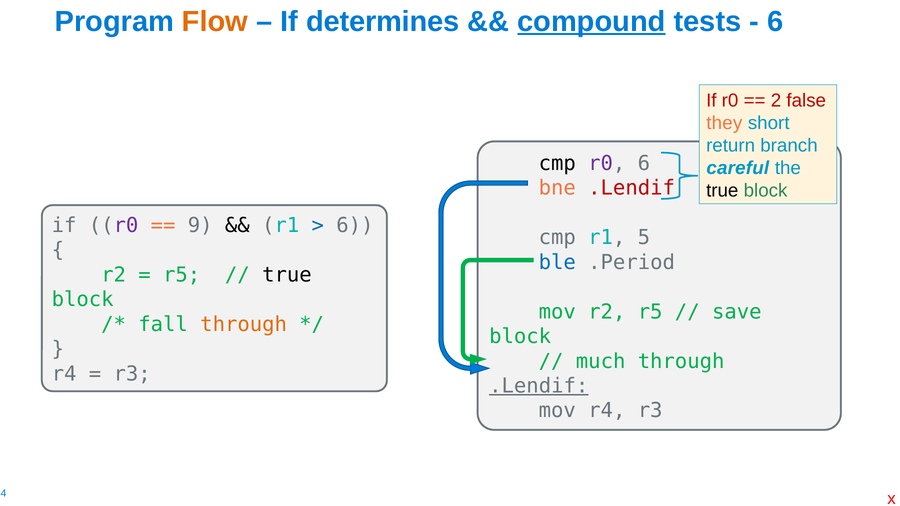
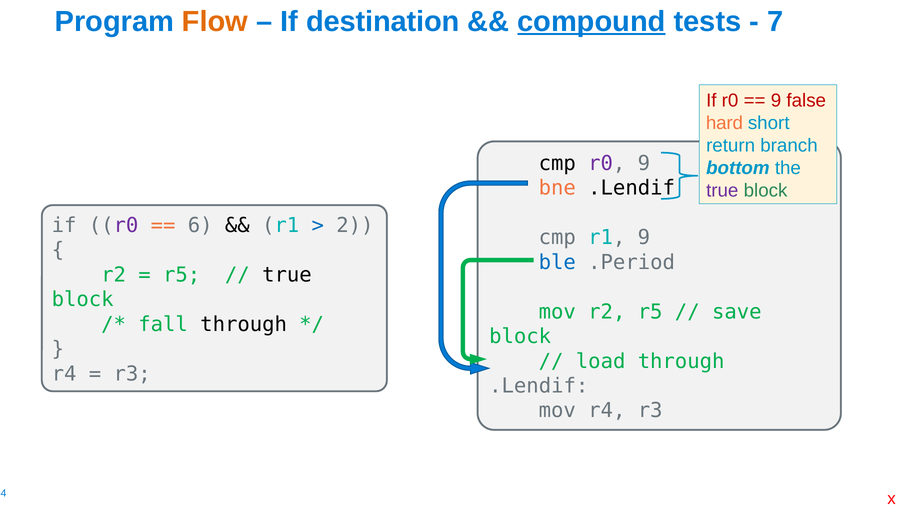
determines: determines -> destination (383, 22)
6: 6 -> 7 (775, 22)
2: 2 -> 9 (776, 101)
they: they -> hard (724, 123)
r0 6: 6 -> 9 (644, 163)
careful: careful -> bottom (738, 168)
.Lendif colour: red -> black (632, 188)
true colour: black -> purple (722, 191)
9: 9 -> 6 (200, 226)
6: 6 -> 2 (355, 226)
r1 5: 5 -> 9 (644, 238)
through colour: orange -> black (244, 324)
much: much -> load (601, 361)
.Lendif underline: present -> none (539, 386)
